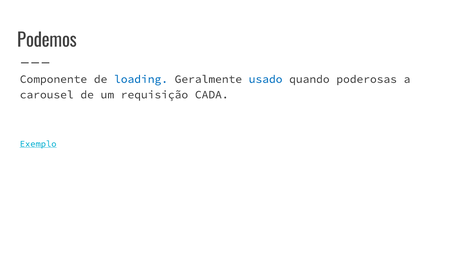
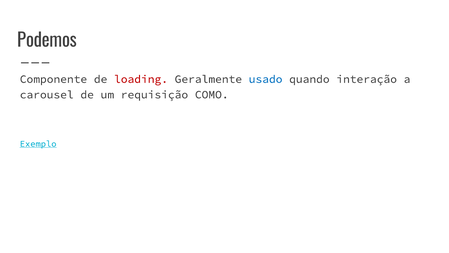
loading colour: blue -> red (141, 79)
poderosas: poderosas -> interação (367, 79)
CADA: CADA -> COMO (212, 94)
